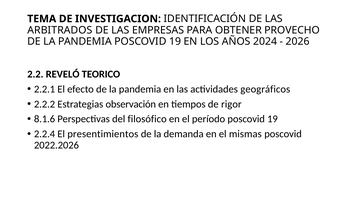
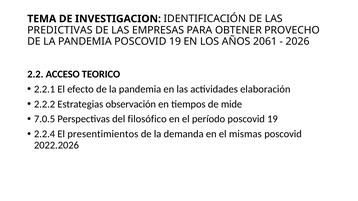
ARBITRADOS: ARBITRADOS -> PREDICTIVAS (60, 30)
2024: 2024 -> 2061 (265, 41)
REVELÓ: REVELÓ -> ACCESO (63, 74)
geográficos: geográficos -> elaboración (265, 89)
rigor: rigor -> mide (231, 104)
8.1.6: 8.1.6 -> 7.0.5 (45, 119)
